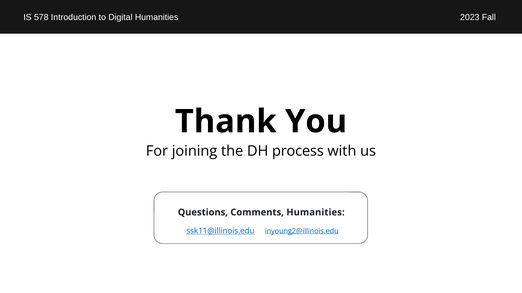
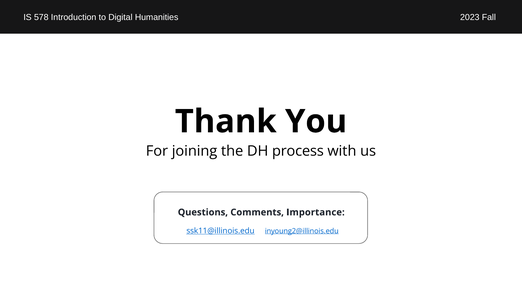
Comments Humanities: Humanities -> Importance (316, 213)
